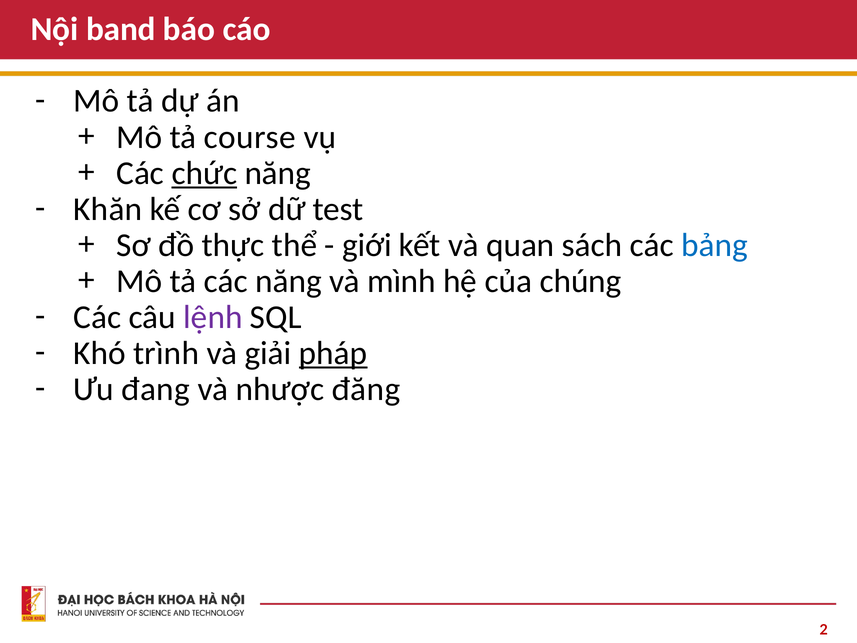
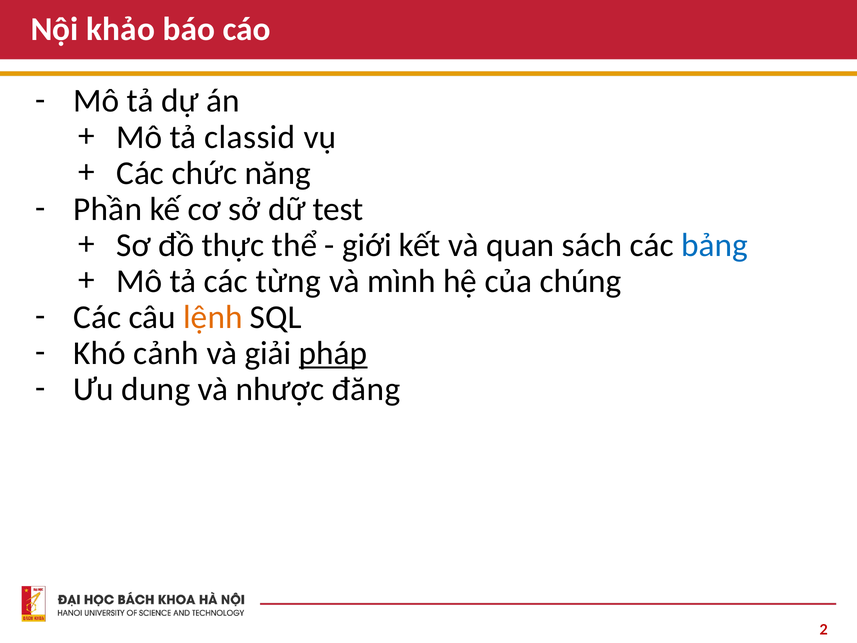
band: band -> khảo (121, 29)
course: course -> classid (250, 137)
chức underline: present -> none (204, 173)
Khăn: Khăn -> Phần (108, 209)
các năng: năng -> từng (288, 281)
lệnh colour: purple -> orange (213, 317)
trình: trình -> cảnh (166, 353)
đang: đang -> dung (156, 389)
